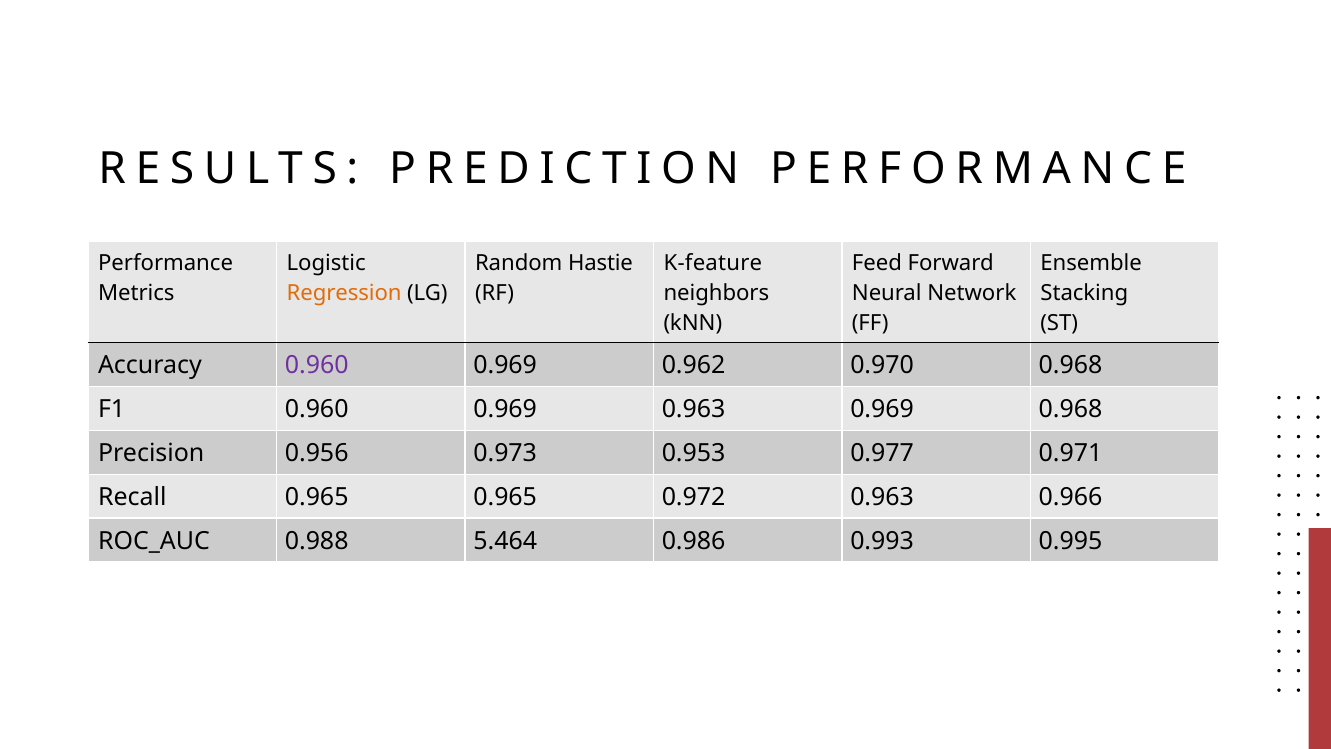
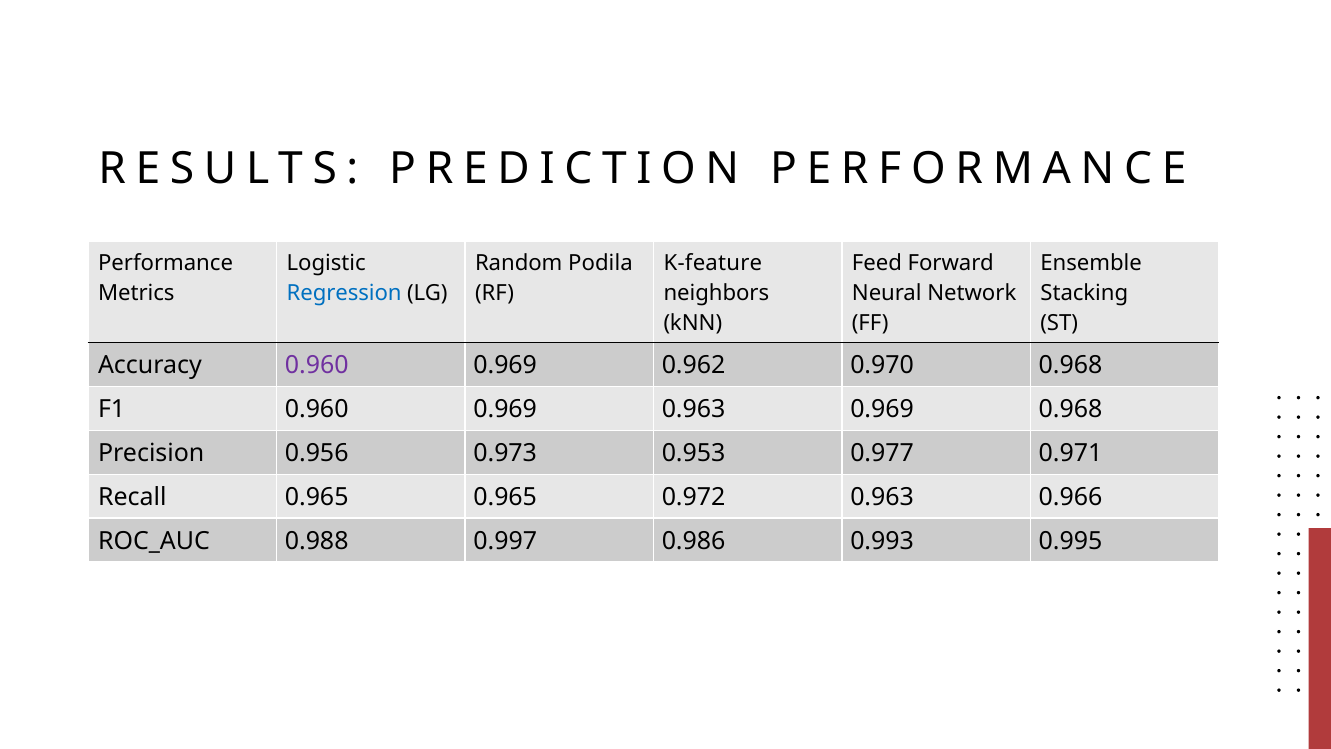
Hastie: Hastie -> Podila (600, 263)
Regression colour: orange -> blue (344, 293)
5.464: 5.464 -> 0.997 (505, 541)
